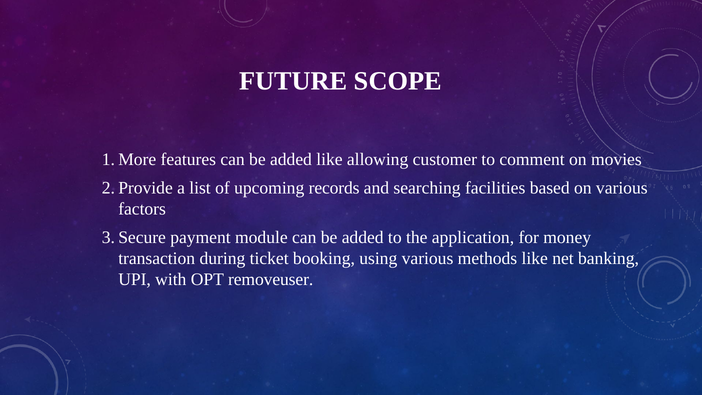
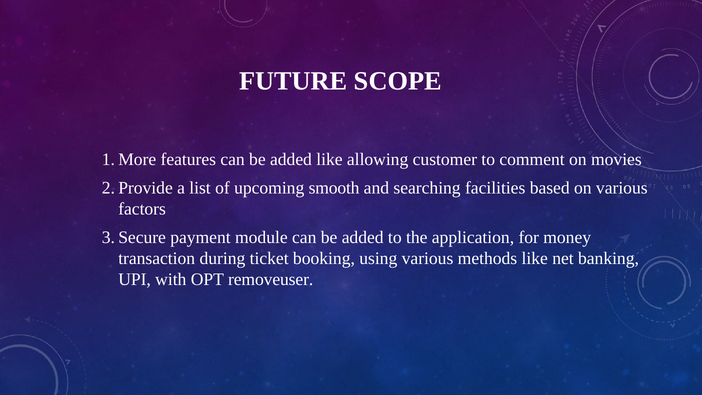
records: records -> smooth (334, 188)
